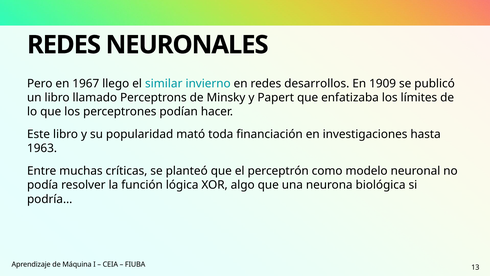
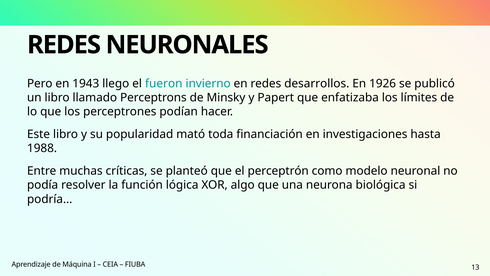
1967: 1967 -> 1943 (86, 83)
similar: similar -> fueron (164, 83)
1909: 1909 -> 1926 (383, 83)
1963: 1963 -> 1988 (42, 148)
